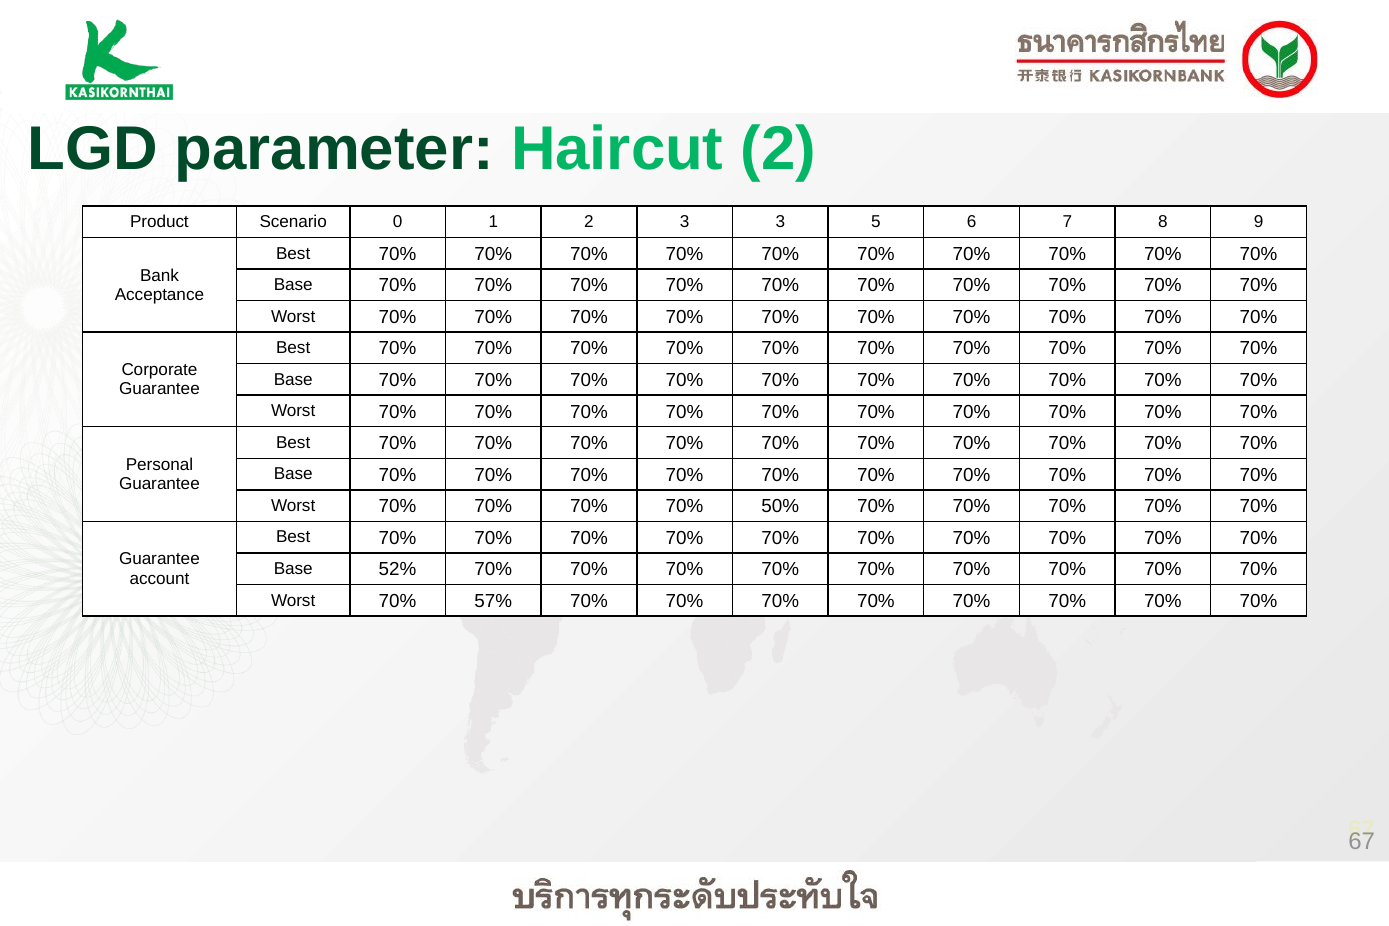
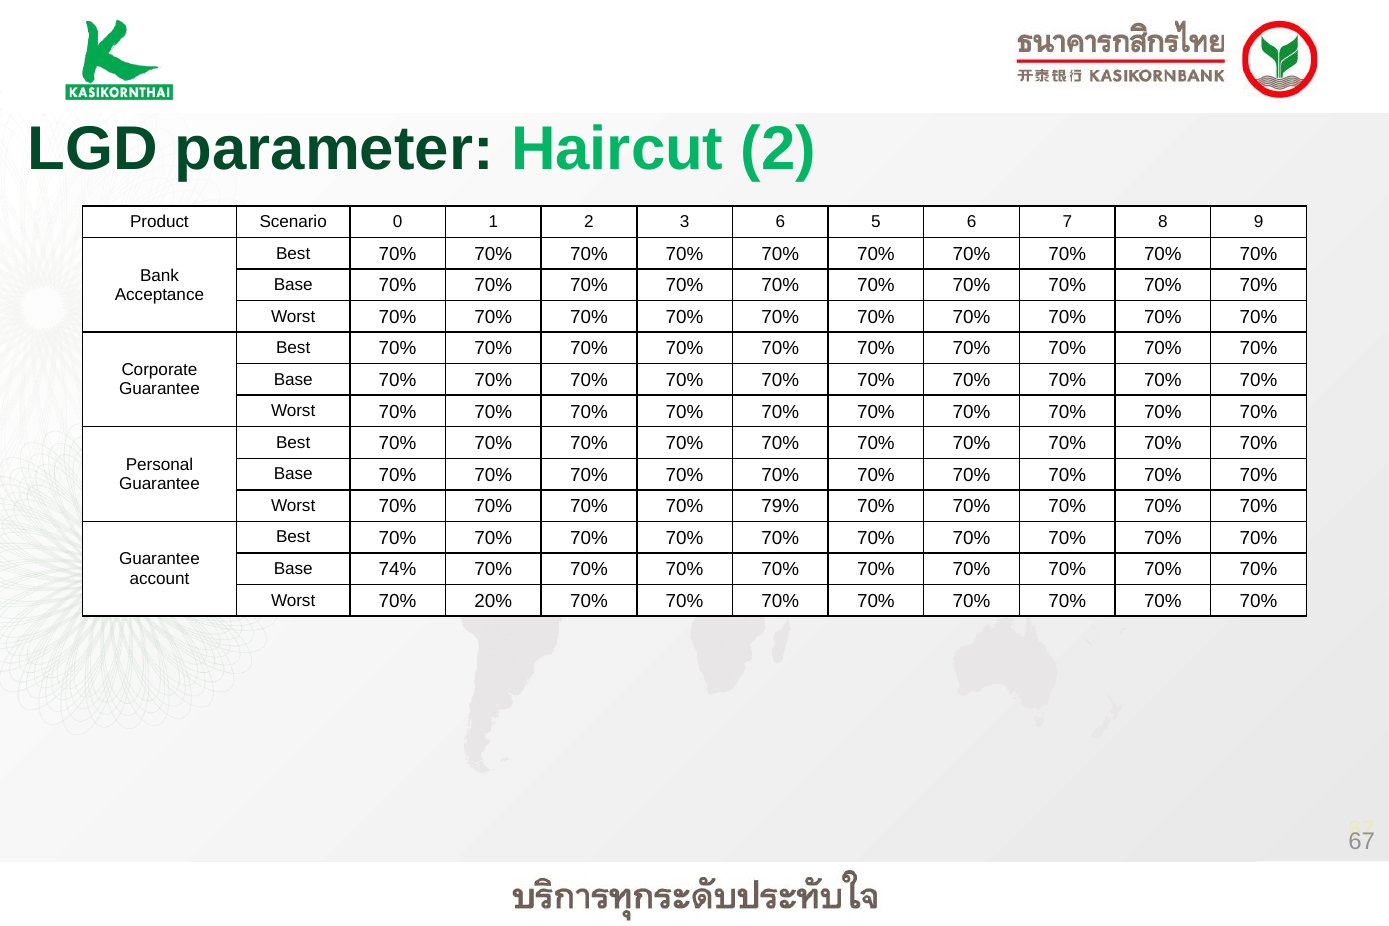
3 3: 3 -> 6 (780, 222)
50%: 50% -> 79% (780, 507)
52%: 52% -> 74% (398, 570)
57%: 57% -> 20% (493, 601)
